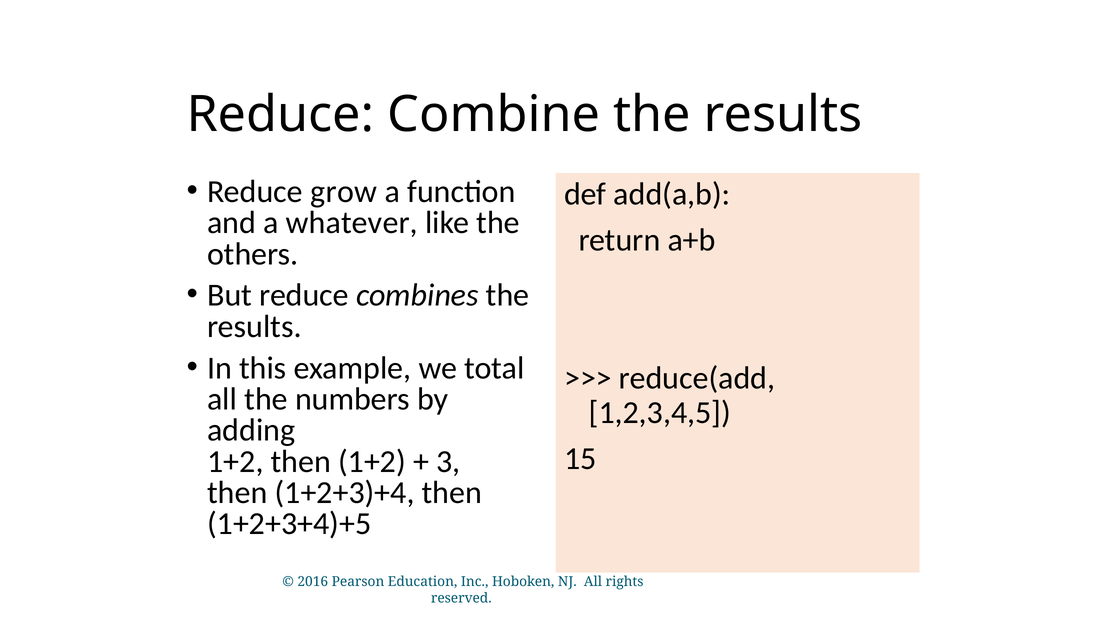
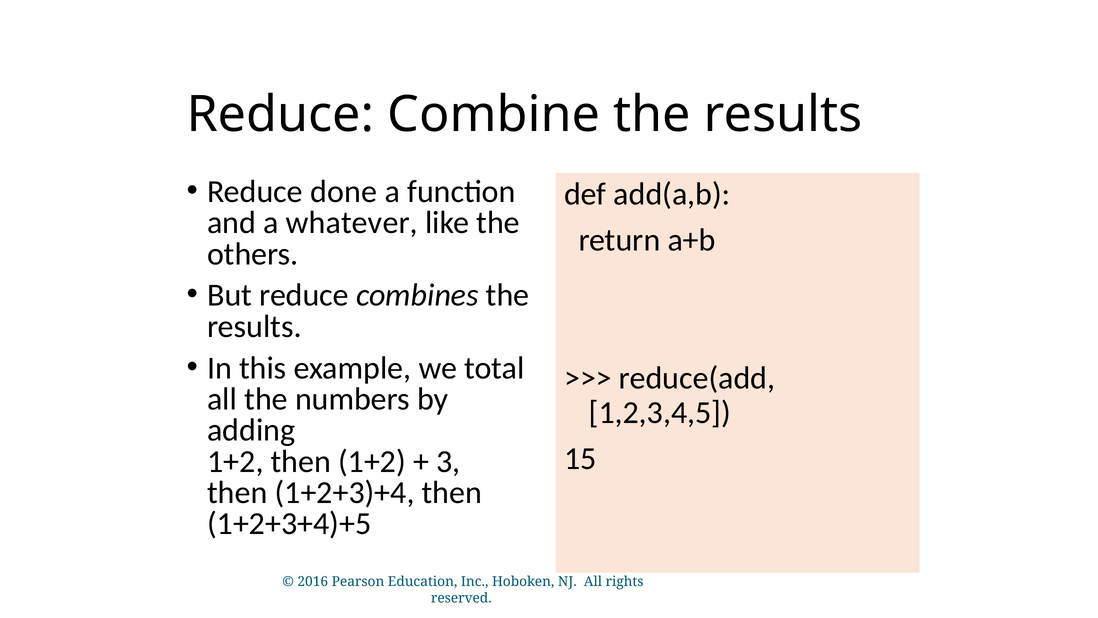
grow: grow -> done (344, 191)
